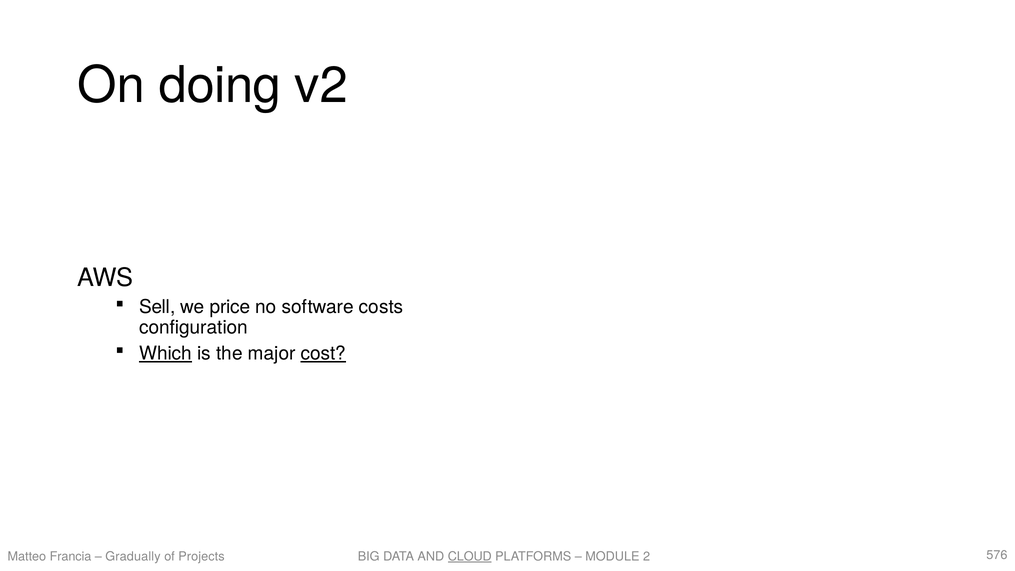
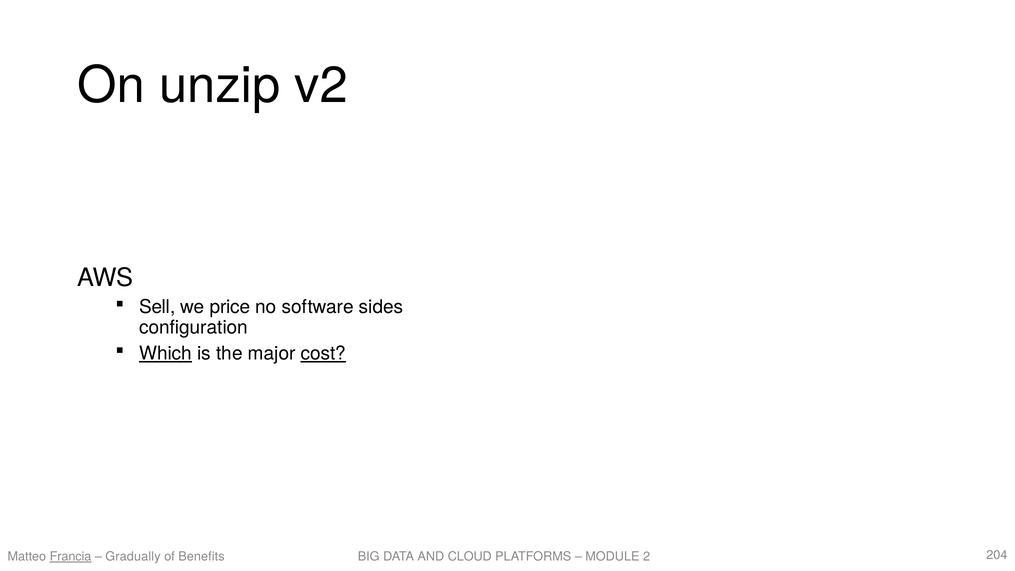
doing: doing -> unzip (220, 85)
costs: costs -> sides (381, 307)
Francia underline: none -> present (71, 557)
Projects: Projects -> Benefits (201, 557)
CLOUD underline: present -> none (470, 557)
576: 576 -> 204 (997, 555)
